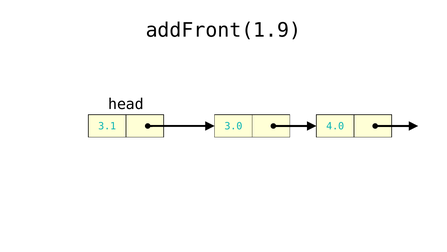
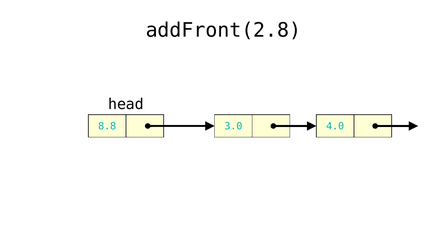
addFront(1.9: addFront(1.9 -> addFront(2.8 (223, 30)
3.1: 3.1 -> 8.8 (107, 126)
